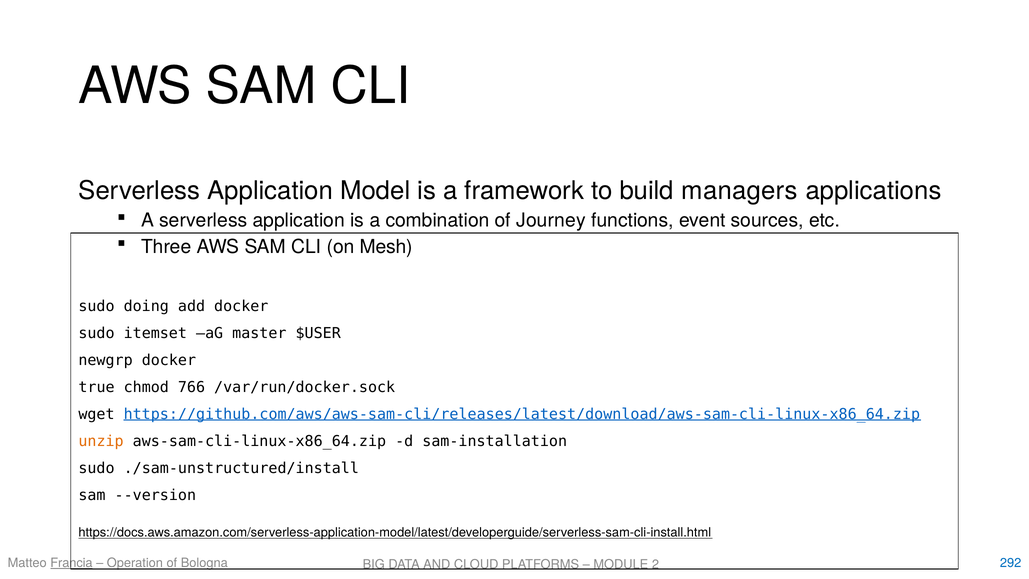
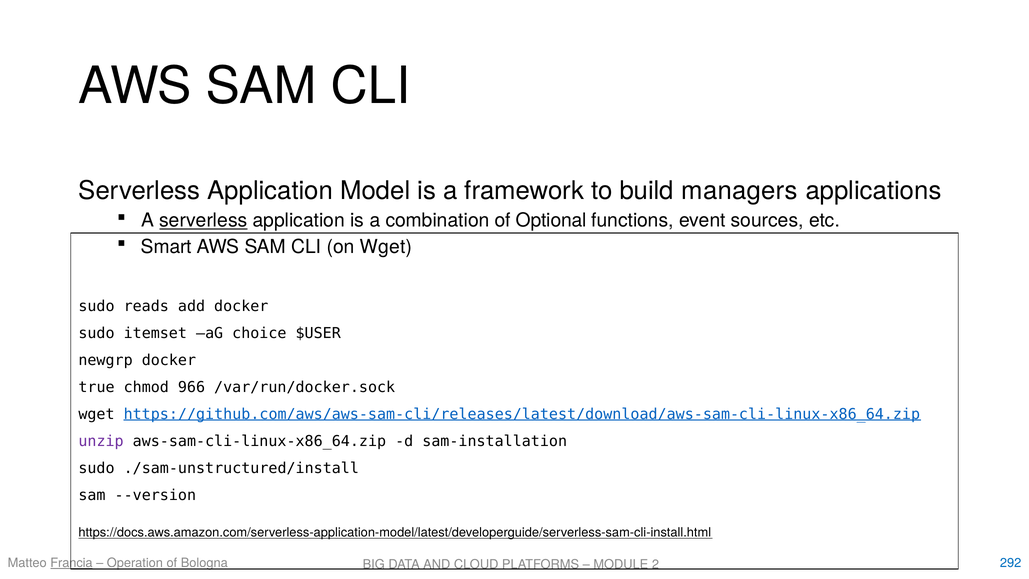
serverless underline: none -> present (203, 221)
Journey: Journey -> Optional (551, 221)
Three: Three -> Smart (166, 247)
on Mesh: Mesh -> Wget (386, 247)
doing: doing -> reads (146, 306)
master: master -> choice (259, 333)
766: 766 -> 966 (191, 387)
unzip colour: orange -> purple (101, 441)
